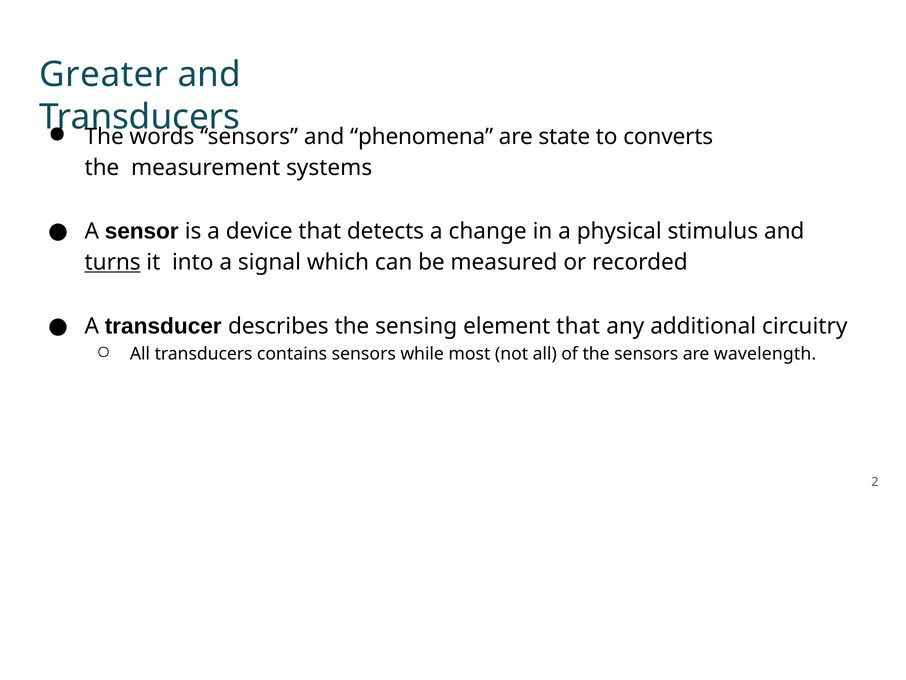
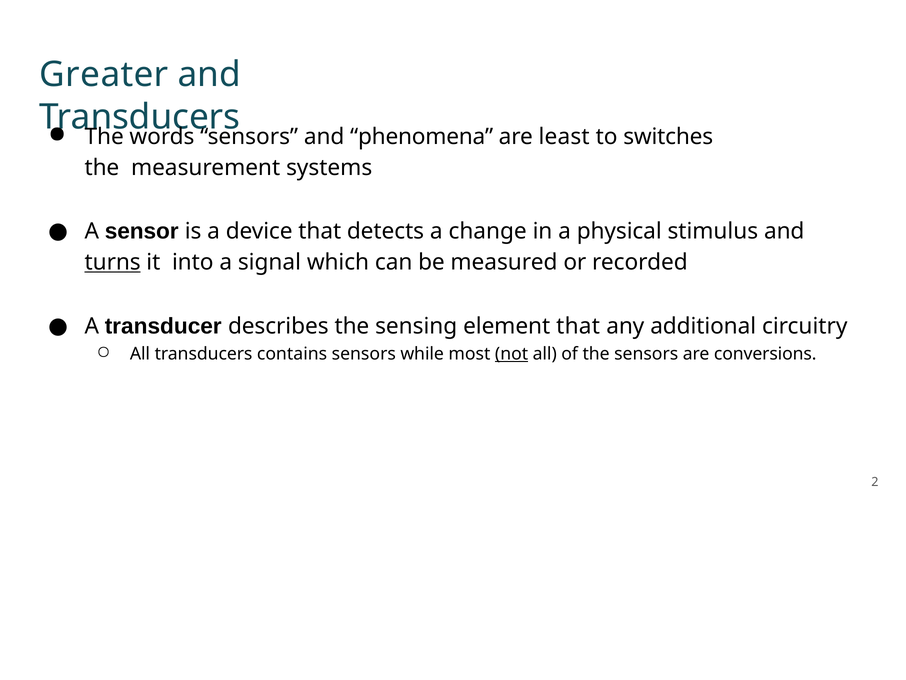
state: state -> least (564, 137)
converts: converts -> switches (668, 137)
not underline: none -> present (512, 354)
wavelength: wavelength -> conversions (765, 354)
